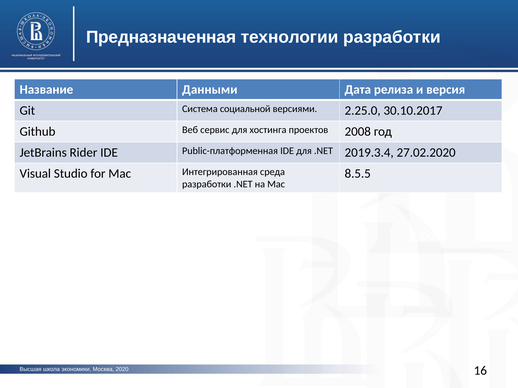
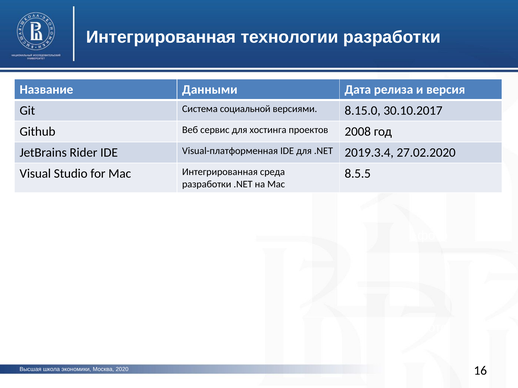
Предназначенная: Предназначенная -> Интегрированная (161, 37)
2.25.0: 2.25.0 -> 8.15.0 (363, 111)
Public-платформенная: Public-платформенная -> Visual-платформенная (230, 151)
